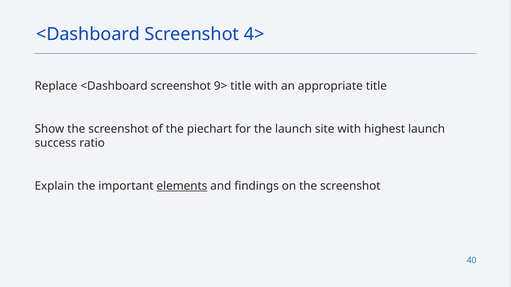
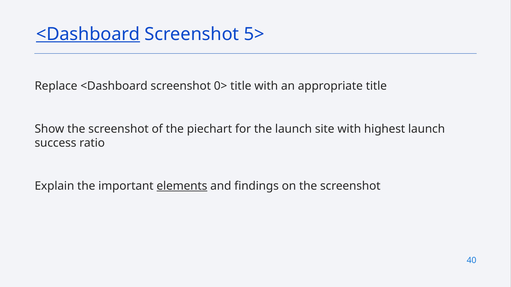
<Dashboard underline: none -> present (88, 34)
4>: 4> -> 5> (254, 34)
9>: 9> -> 0> (221, 86)
